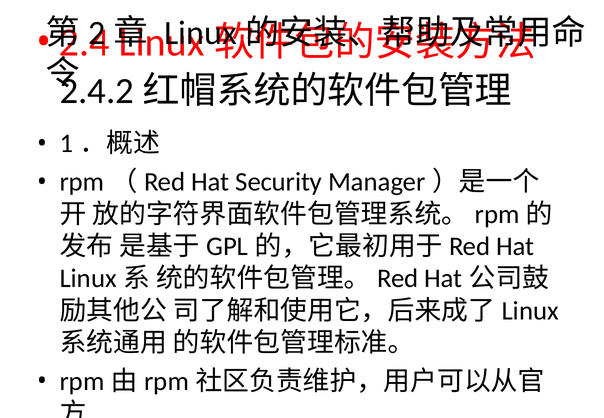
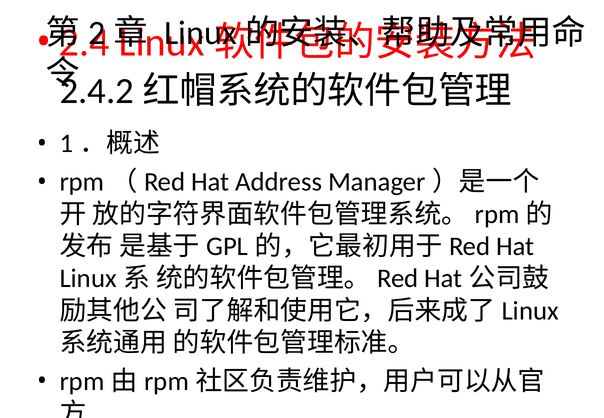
Security: Security -> Address (279, 182)
